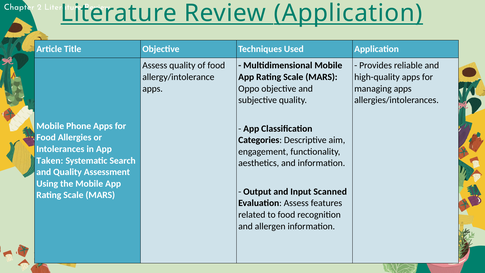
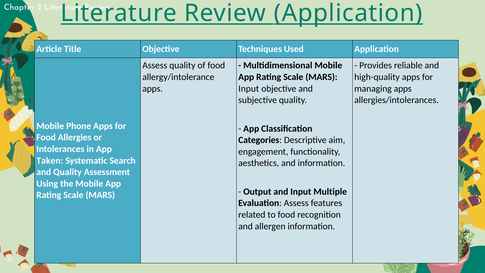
Oppo: Oppo -> Input (249, 89)
Scanned: Scanned -> Multiple (330, 192)
